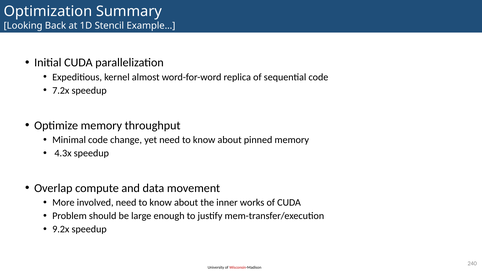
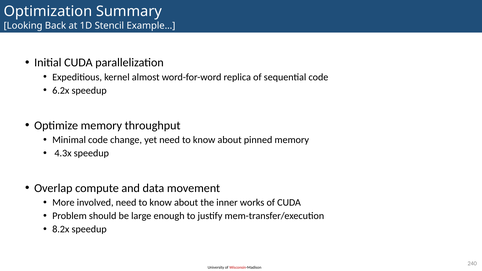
7.2x: 7.2x -> 6.2x (61, 90)
9.2x: 9.2x -> 8.2x (61, 229)
